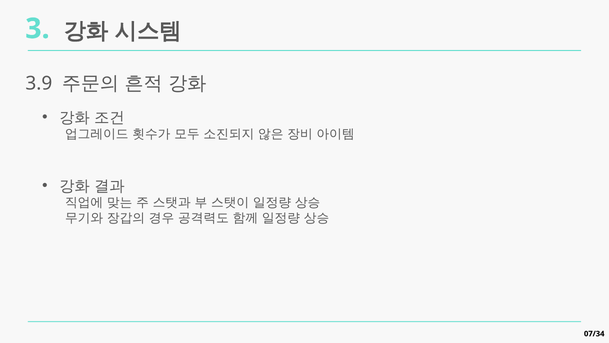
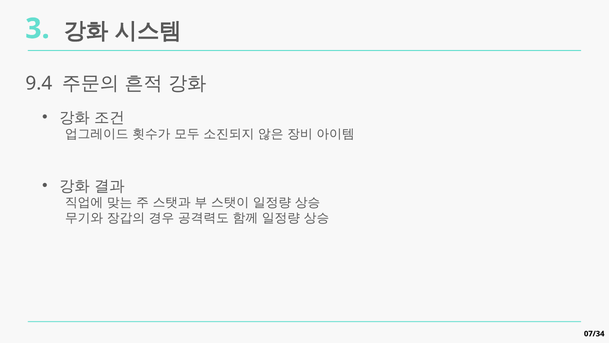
3.9: 3.9 -> 9.4 (39, 83)
